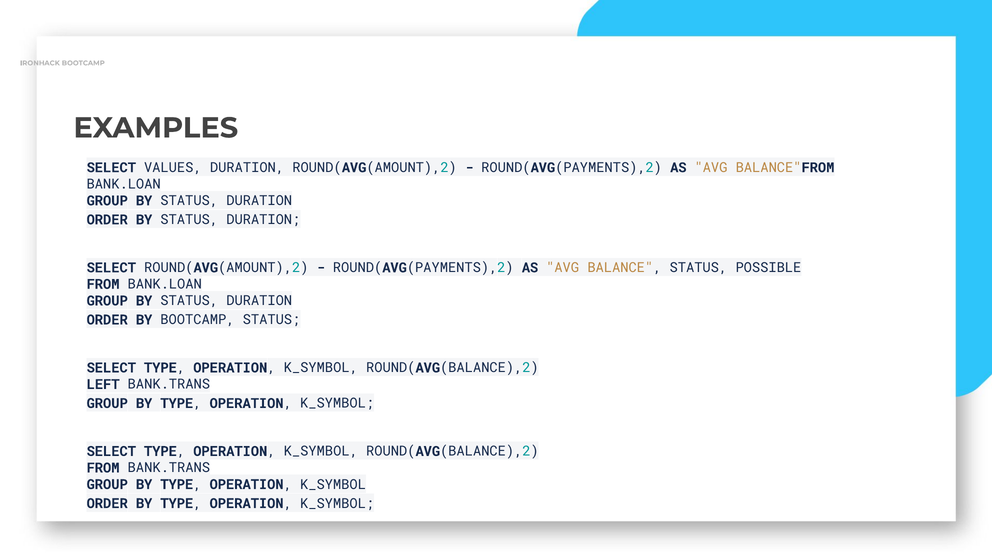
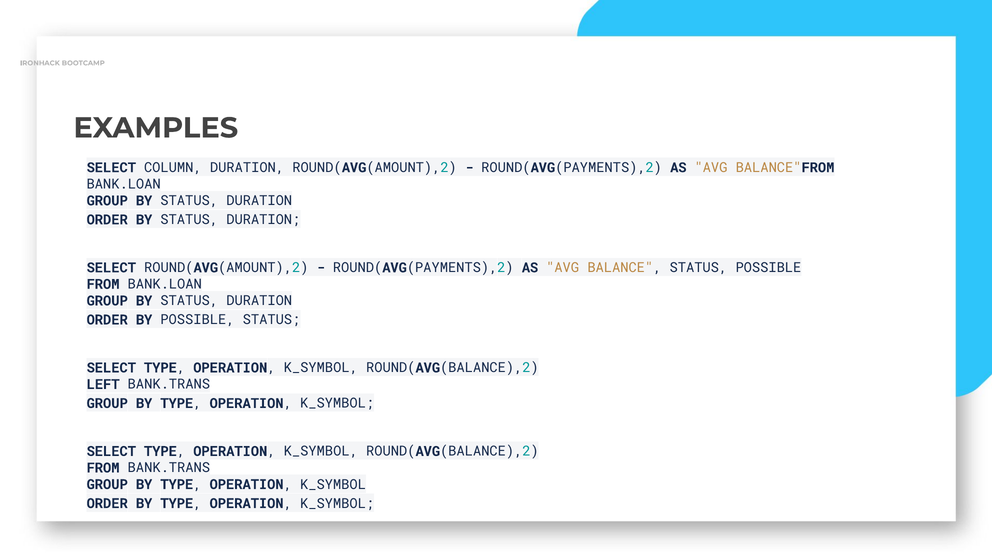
VALUES: VALUES -> COLUMN (173, 168)
BY BOOTCAMP: BOOTCAMP -> POSSIBLE (197, 320)
